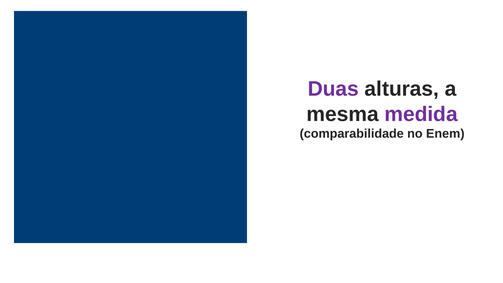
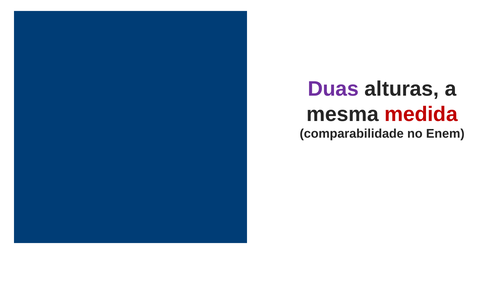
medida colour: purple -> red (421, 114)
